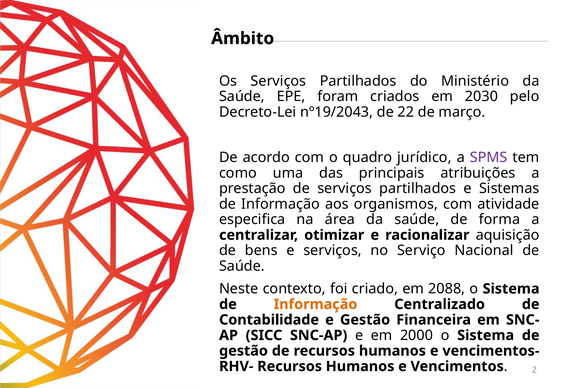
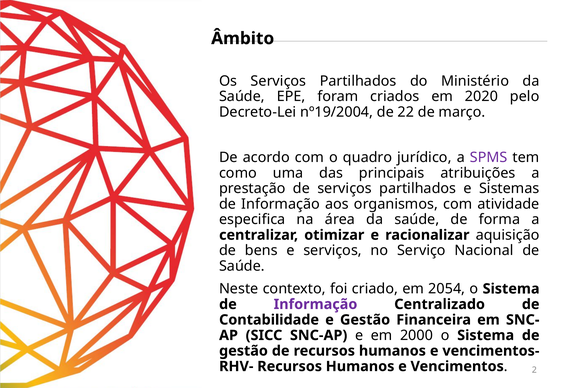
2030: 2030 -> 2020 (481, 97)
nº19/2043: nº19/2043 -> nº19/2004 (337, 112)
2088: 2088 -> 2054 (447, 289)
Informação colour: orange -> purple (315, 305)
